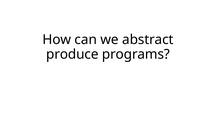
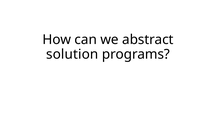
produce: produce -> solution (72, 54)
